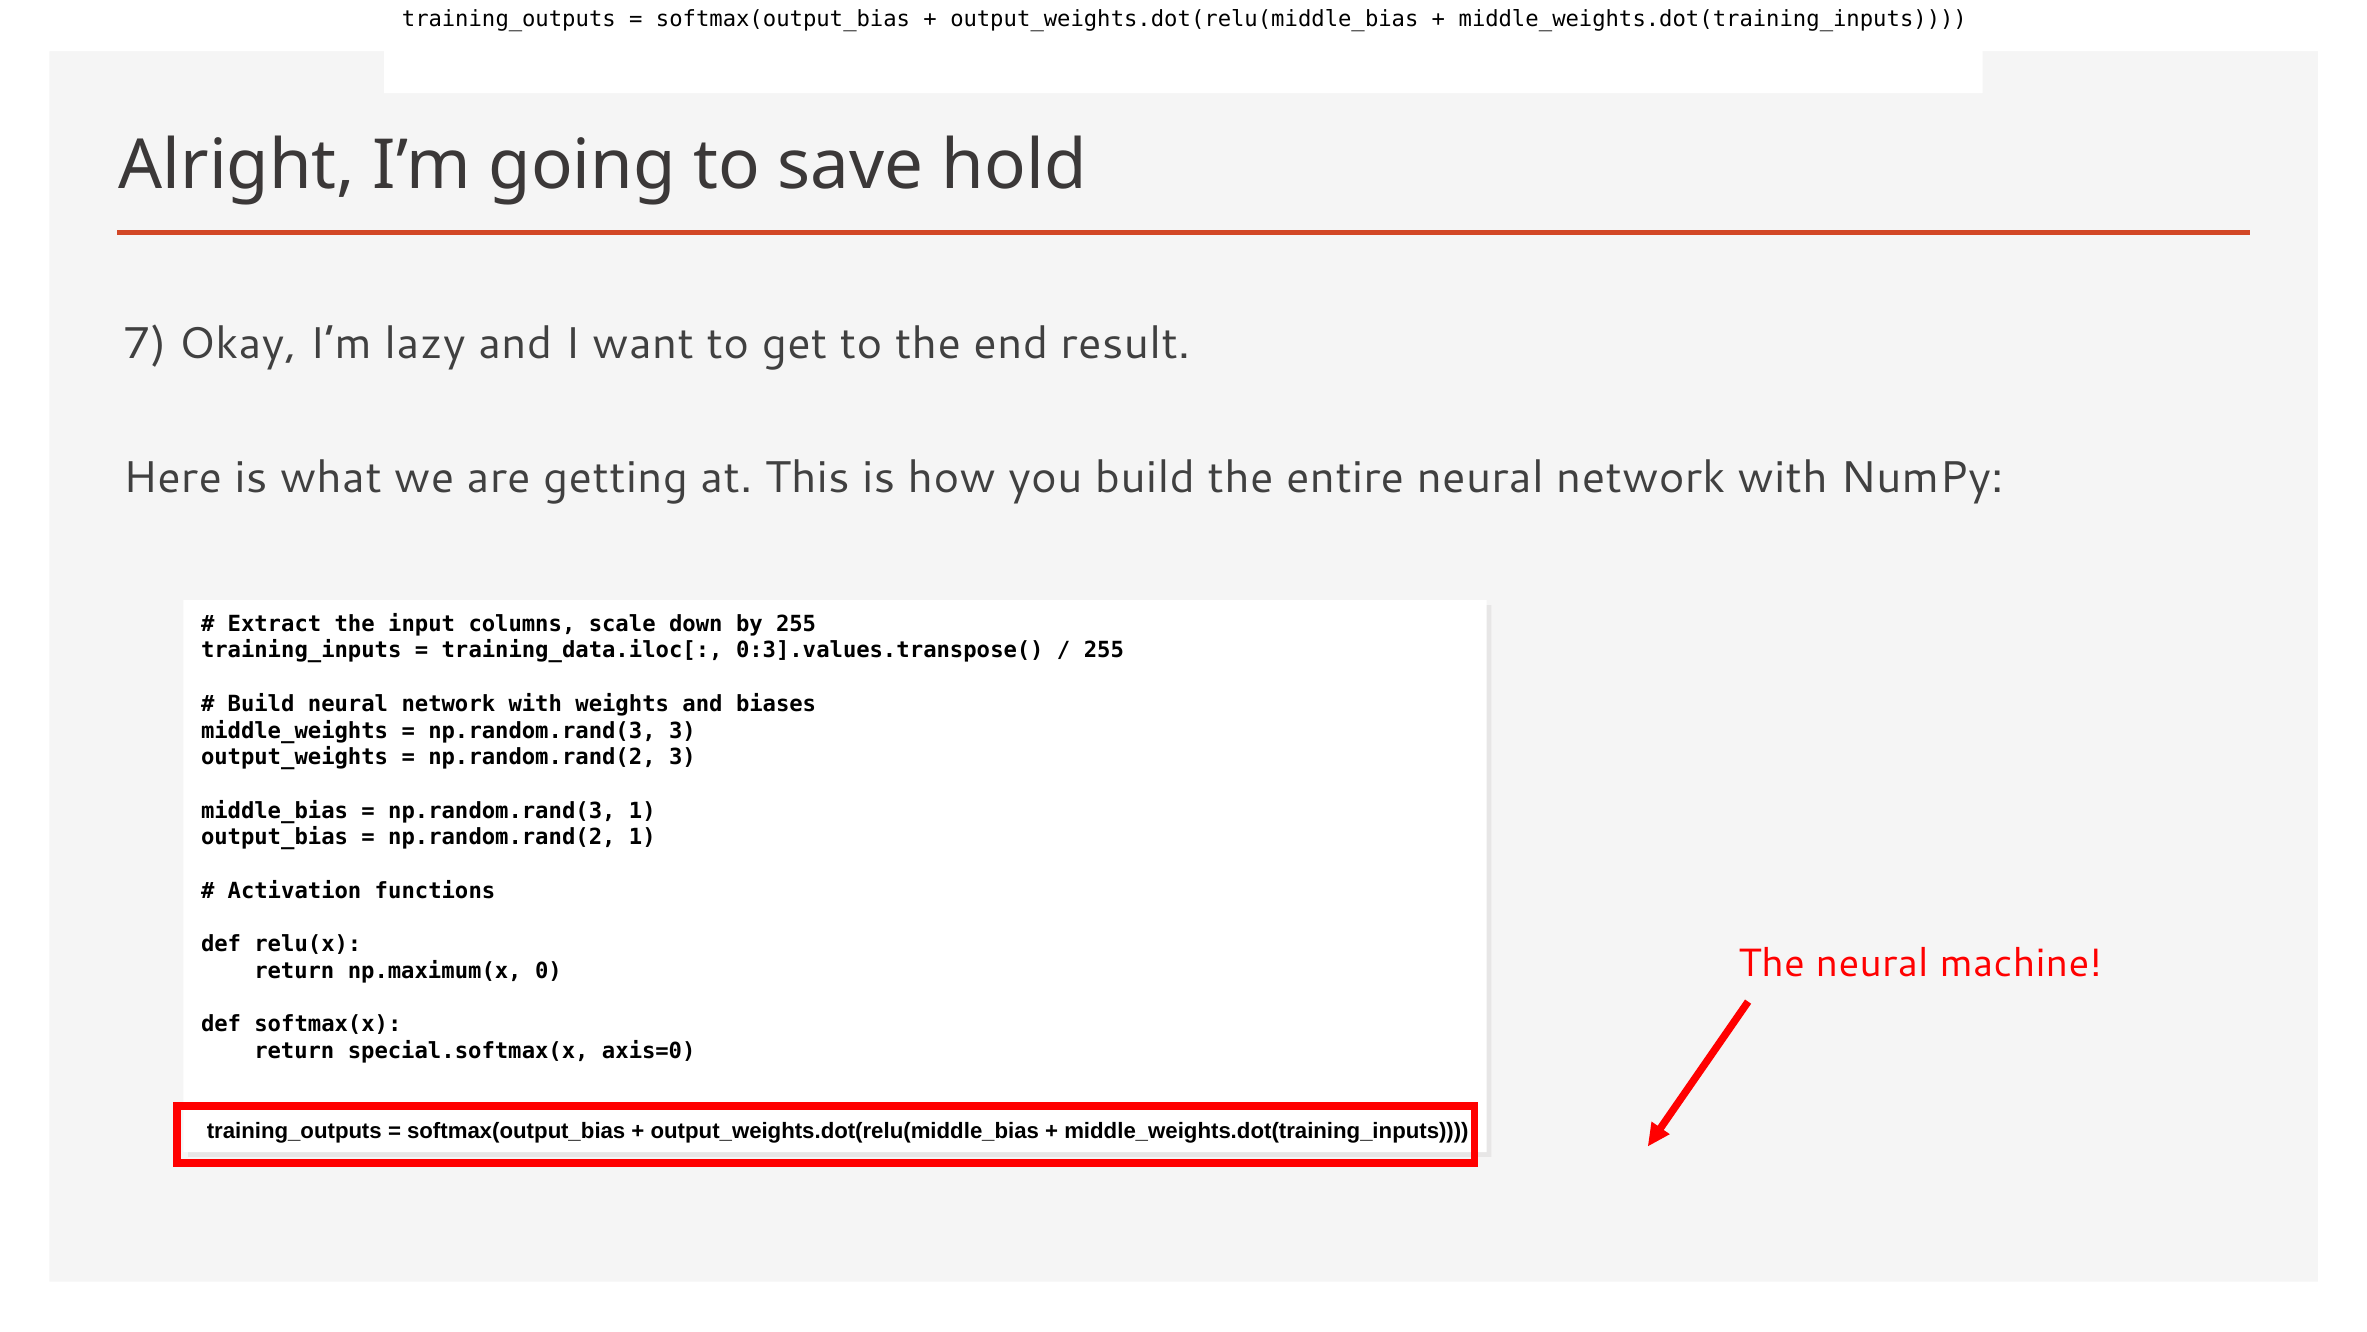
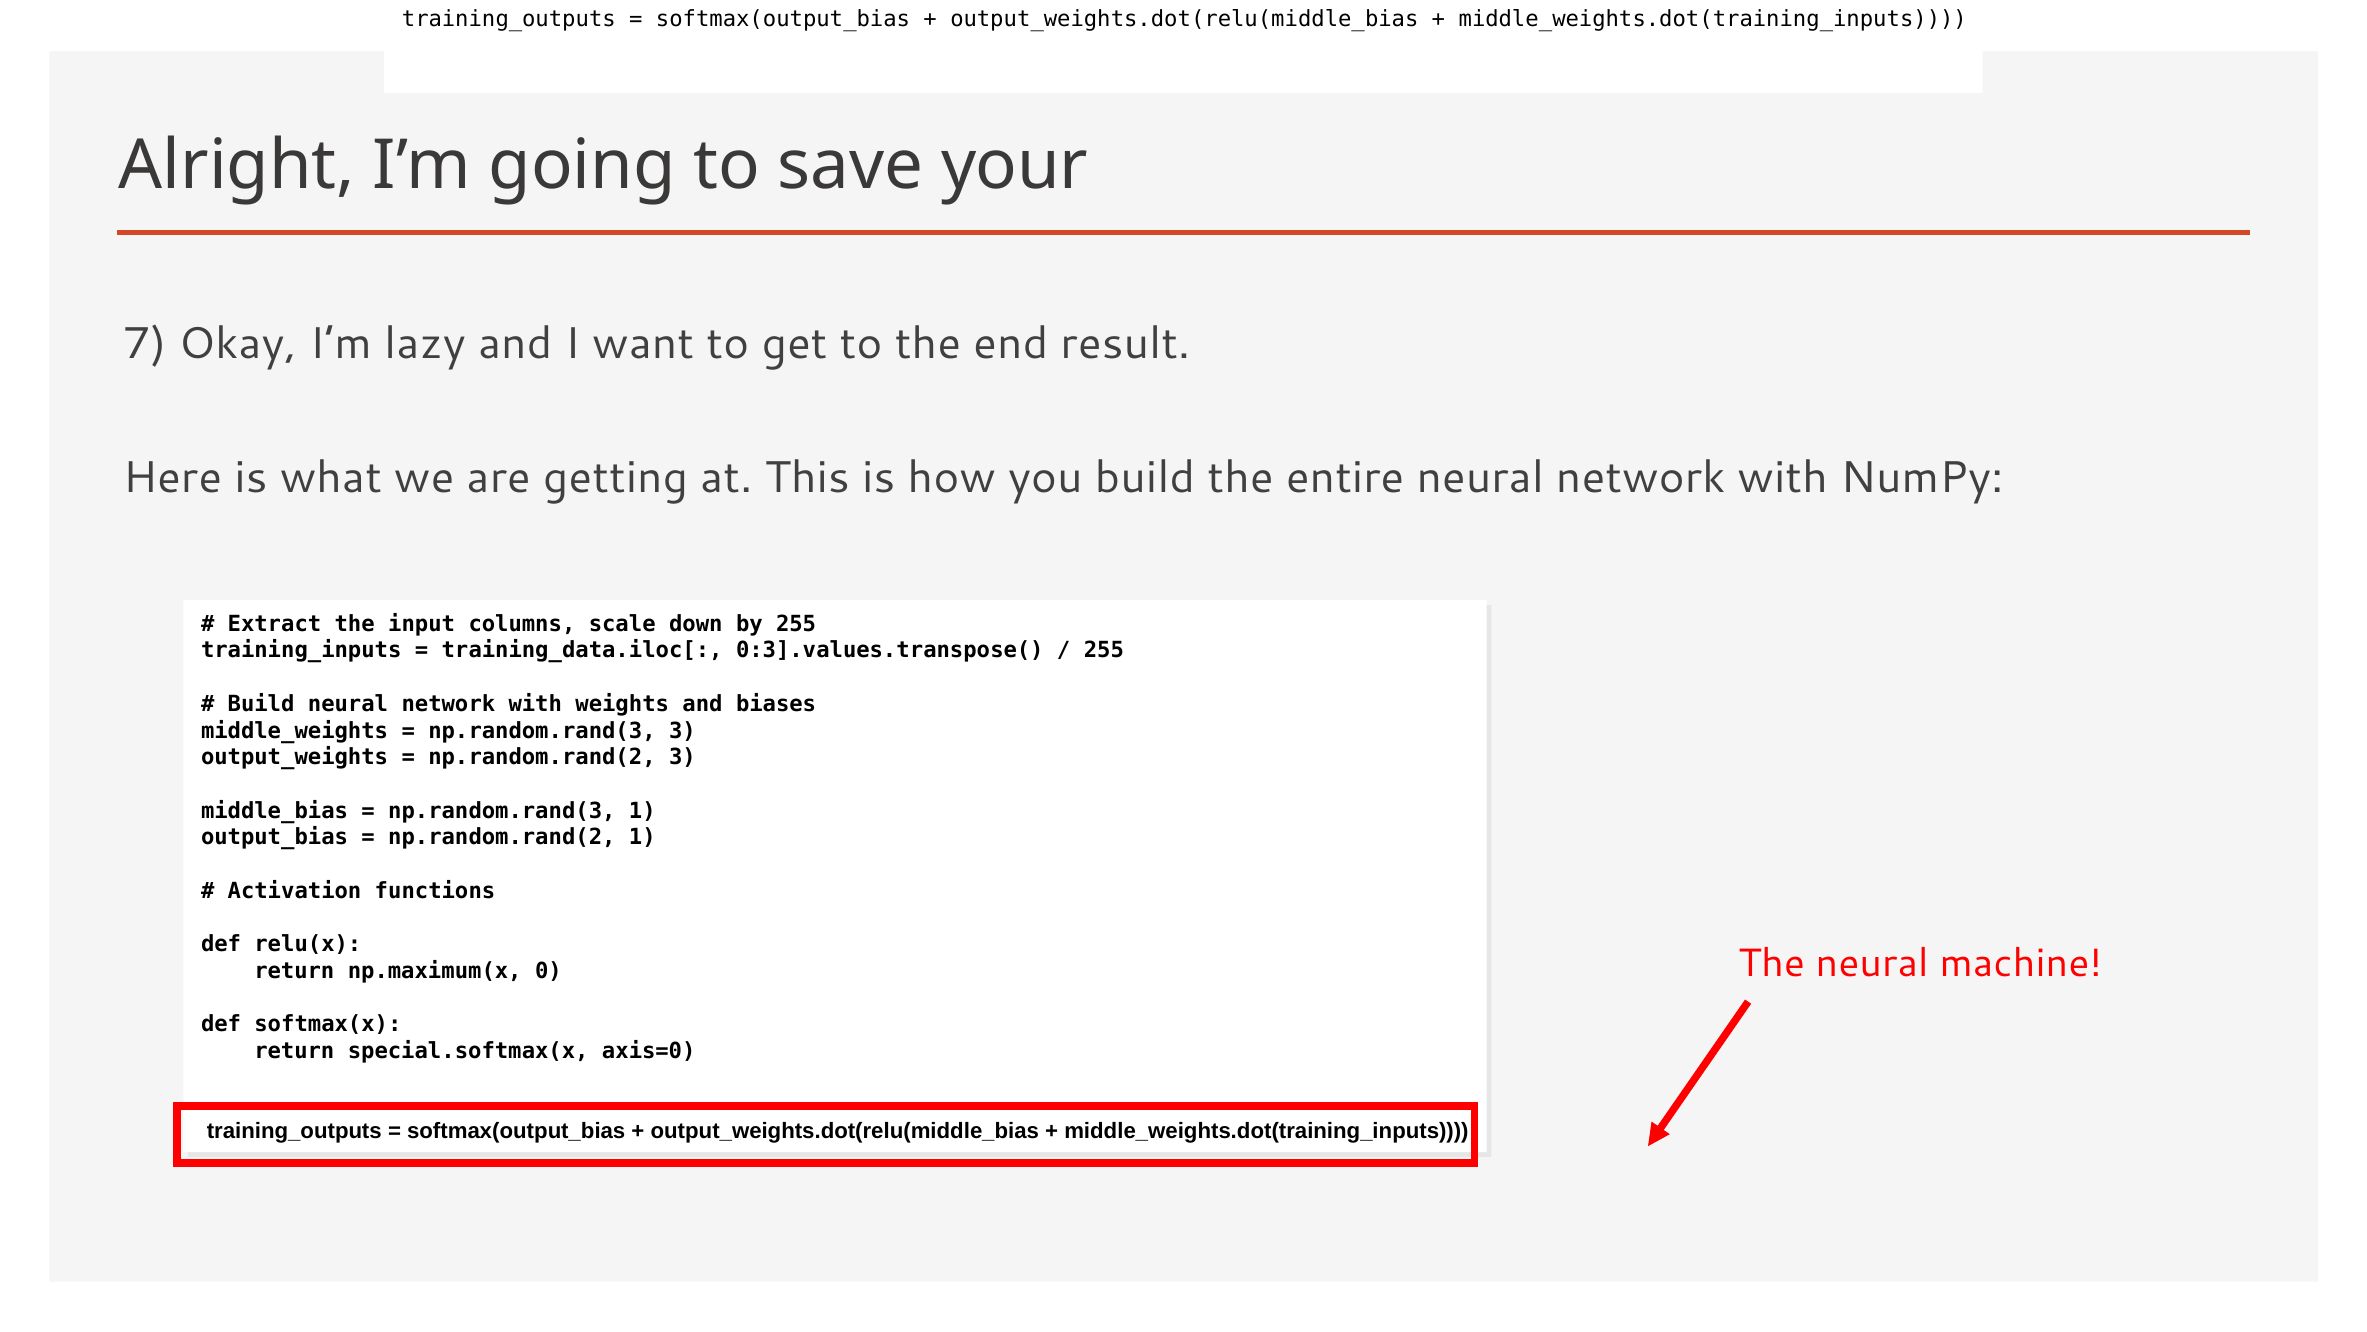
hold: hold -> your (1015, 166)
